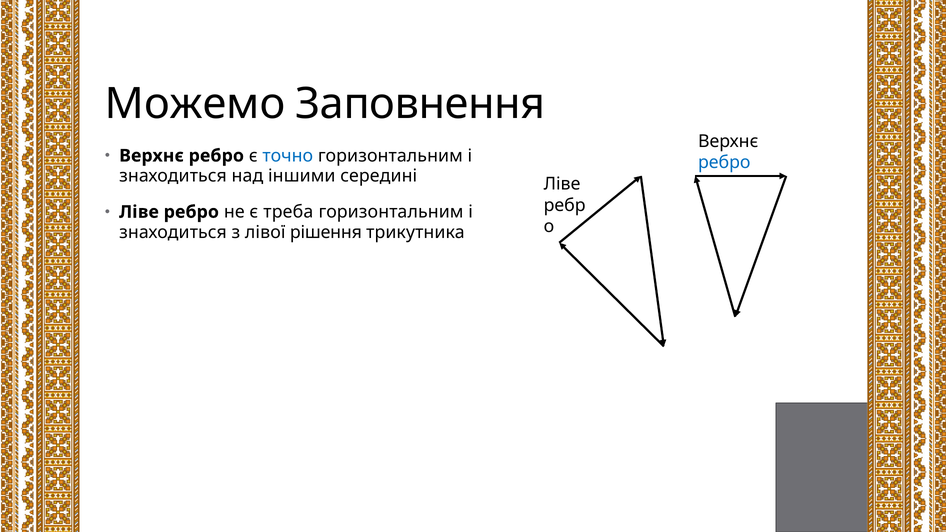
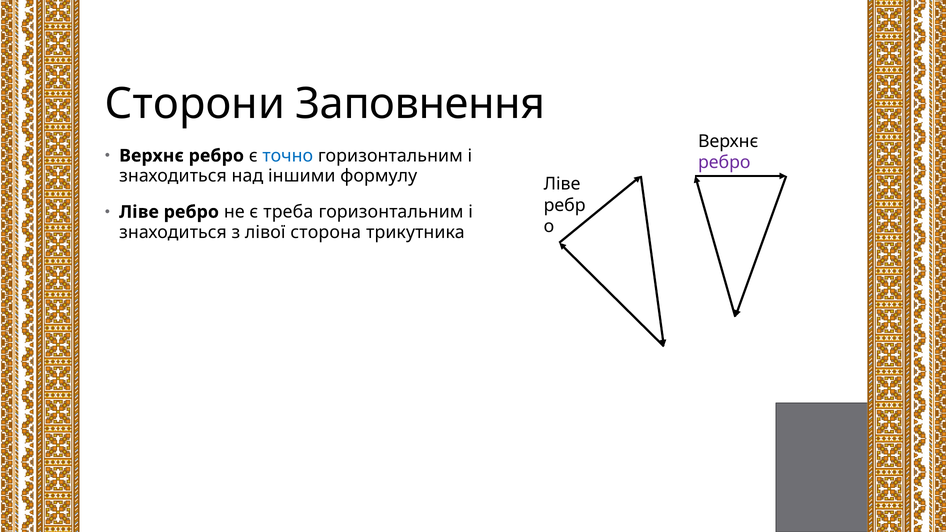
Можемо: Можемо -> Сторони (195, 104)
ребро colour: blue -> purple (724, 162)
середині: середині -> формулу (379, 176)
рішення: рішення -> сторона (326, 232)
